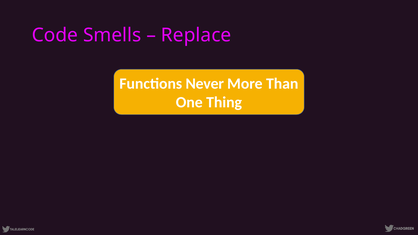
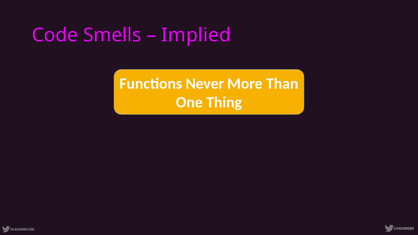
Replace: Replace -> Implied (196, 35)
